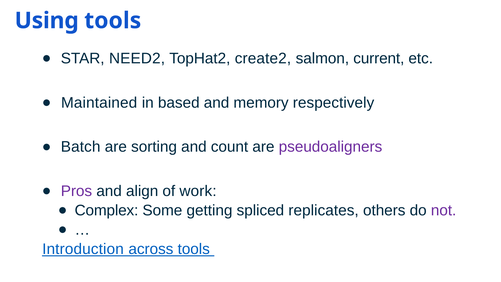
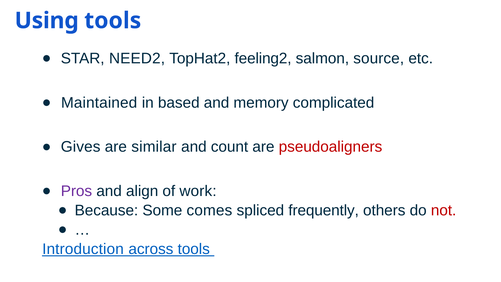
create2: create2 -> feeling2 (263, 58)
current: current -> source (379, 58)
respectively: respectively -> complicated (334, 103)
Batch: Batch -> Gives (81, 147)
sorting: sorting -> similar (154, 147)
pseudoaligners colour: purple -> red (331, 147)
Complex: Complex -> Because (106, 210)
getting: getting -> comes (209, 210)
replicates: replicates -> frequently (324, 210)
not colour: purple -> red (444, 210)
